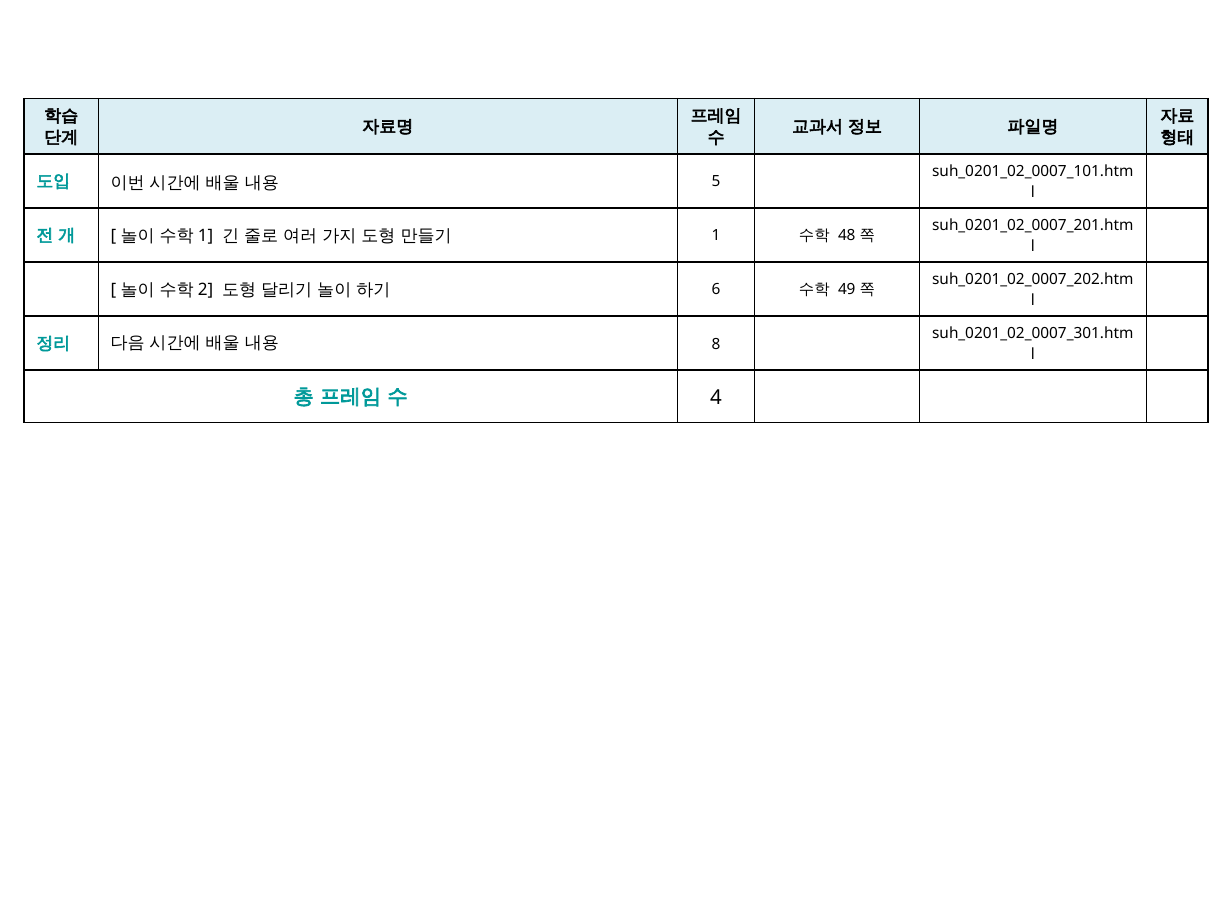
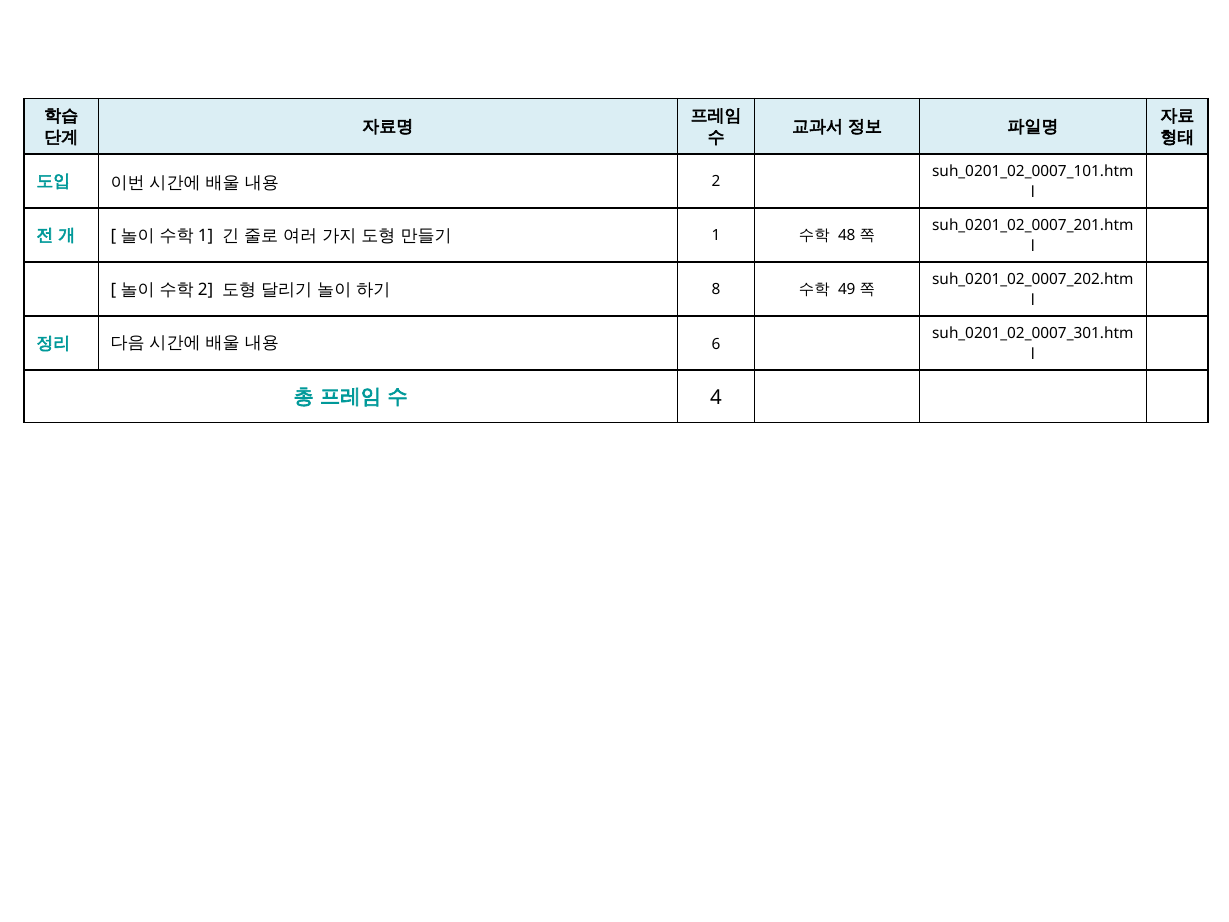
5: 5 -> 2 (716, 182)
6: 6 -> 8 (716, 290)
8: 8 -> 6 (716, 344)
